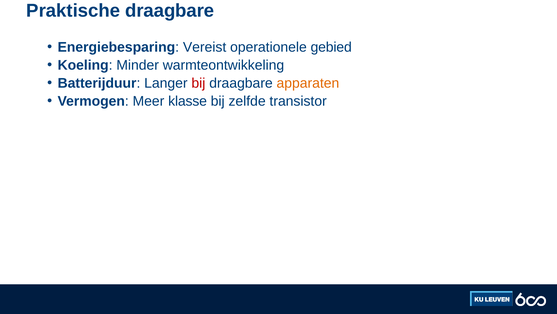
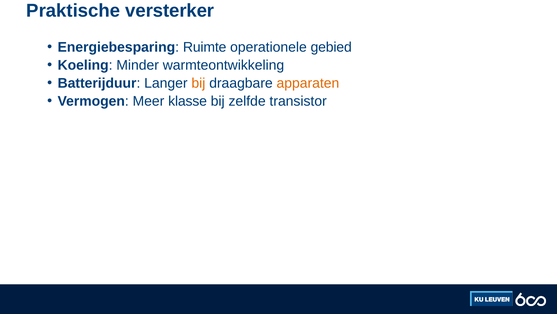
Praktische draagbare: draagbare -> versterker (170, 11)
Vereist: Vereist -> Ruimte (205, 47)
bij colour: red -> orange (198, 83)
